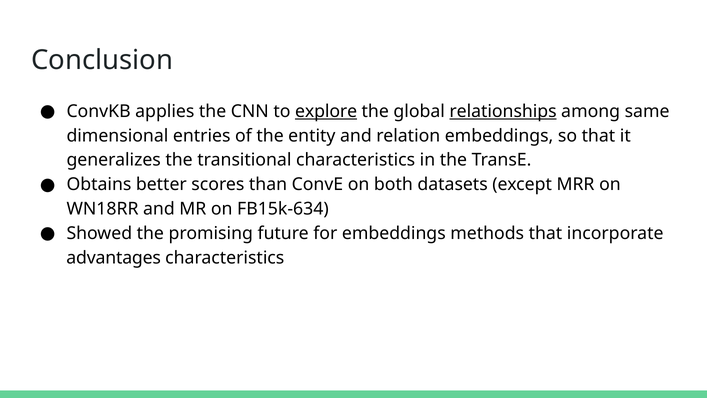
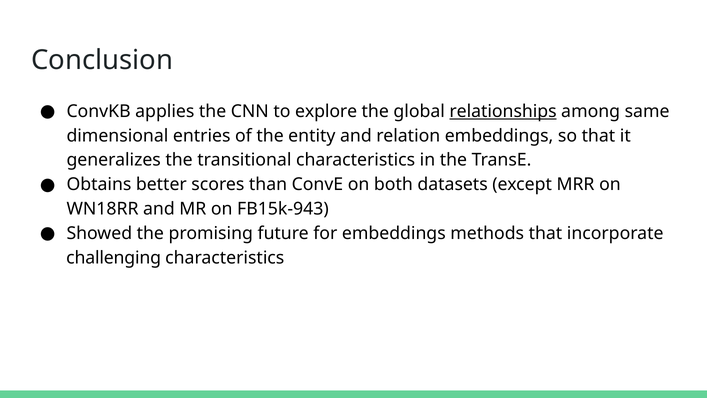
explore underline: present -> none (326, 111)
FB15k-634: FB15k-634 -> FB15k-943 (283, 209)
advantages: advantages -> challenging (114, 257)
